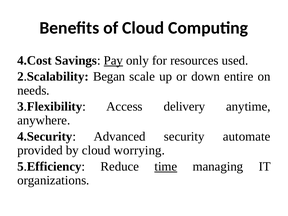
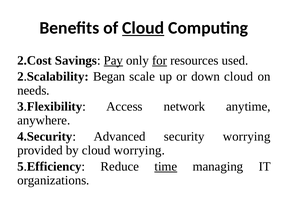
Cloud underline: none -> present (143, 28)
4.Cost: 4.Cost -> 2.Cost (35, 60)
for underline: none -> present (160, 60)
down entire: entire -> cloud (239, 77)
delivery: delivery -> network (184, 107)
security automate: automate -> worrying (247, 136)
